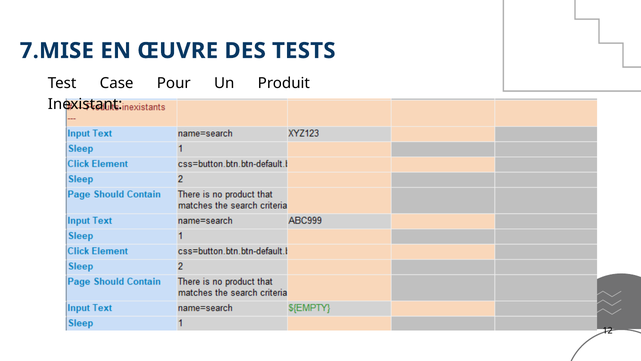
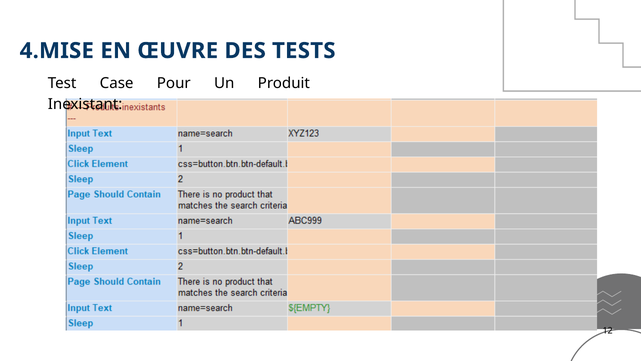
7.MISE: 7.MISE -> 4.MISE (57, 51)
